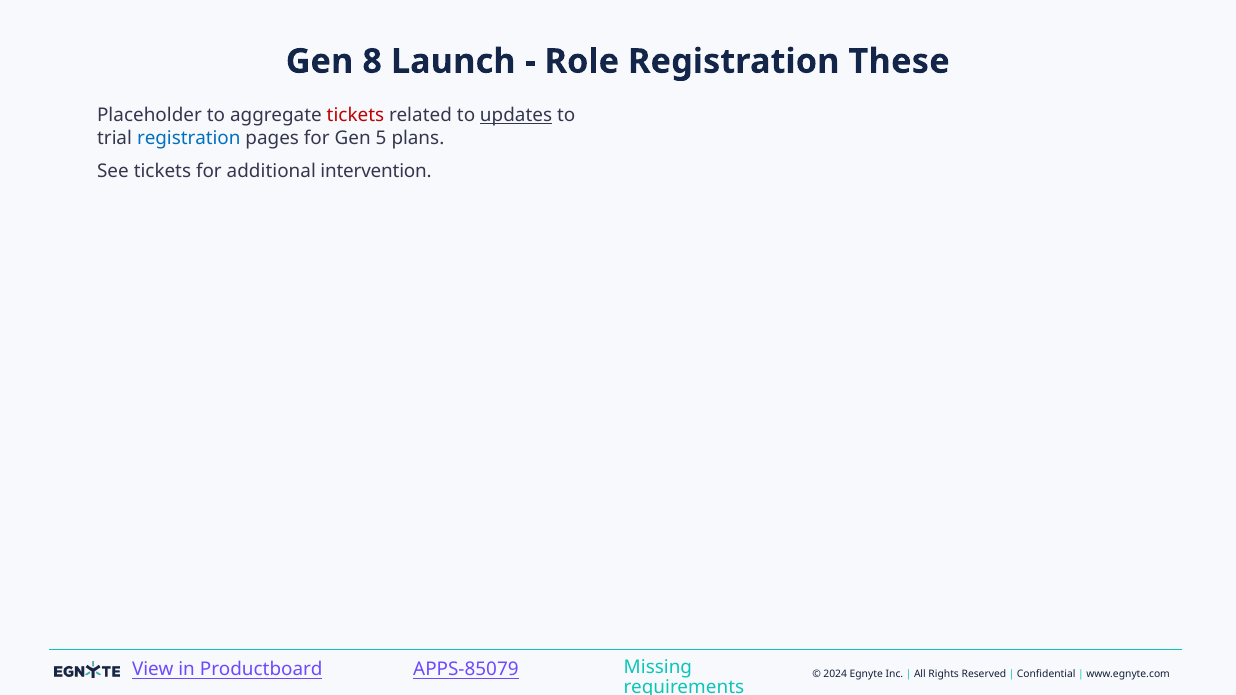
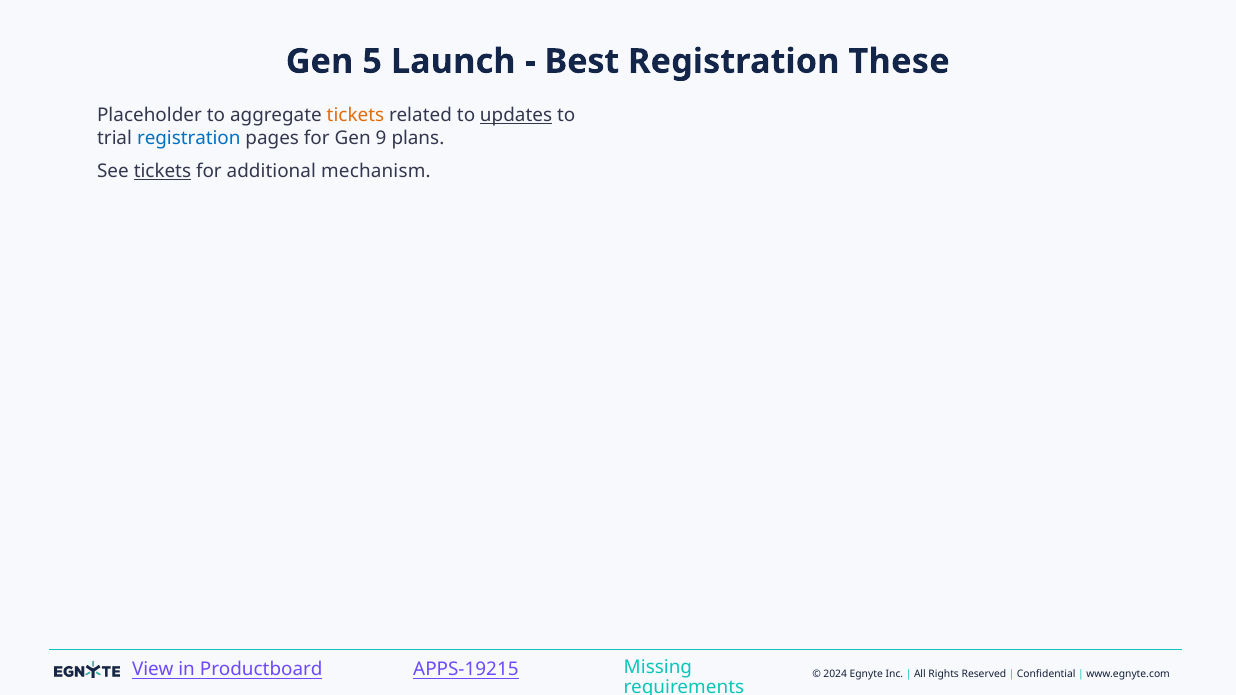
8: 8 -> 5 (372, 61)
Role: Role -> Best (582, 61)
tickets colour: red -> orange (355, 116)
5: 5 -> 9 (381, 138)
tickets underline: none -> present (162, 171)
intervention: intervention -> mechanism (376, 171)
APPS-85079: APPS-85079 -> APPS-19215 (466, 670)
